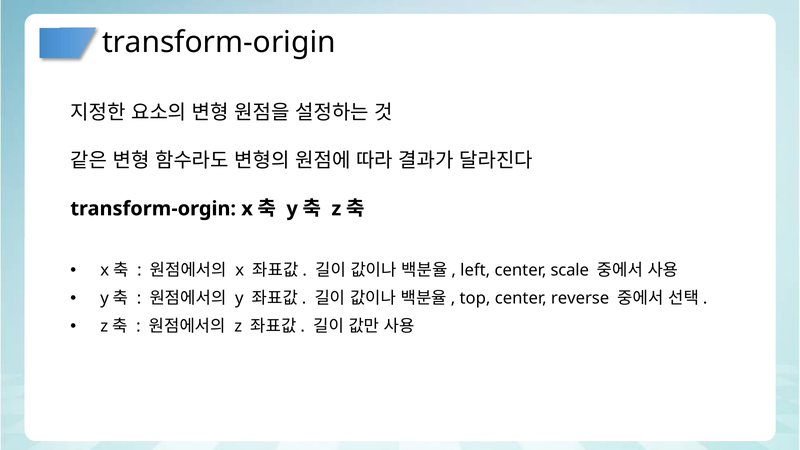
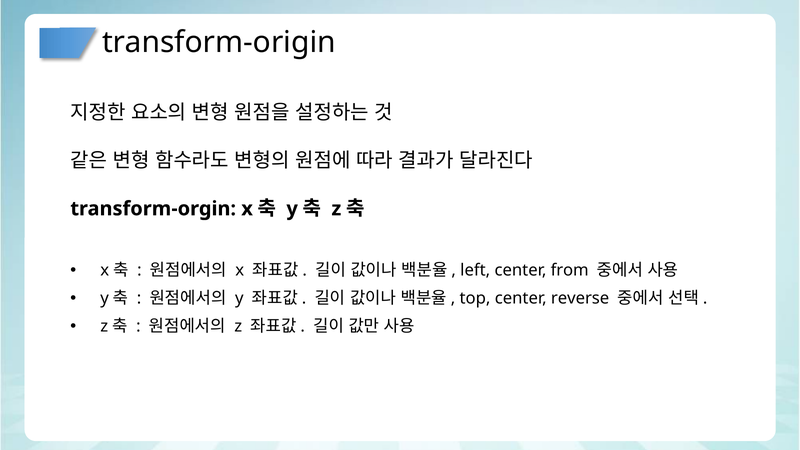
scale: scale -> from (570, 270)
